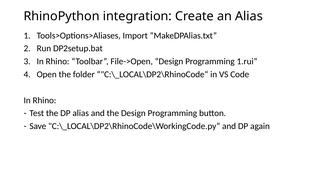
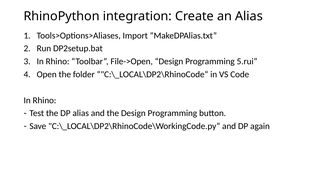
1.rui: 1.rui -> 5.rui (247, 62)
